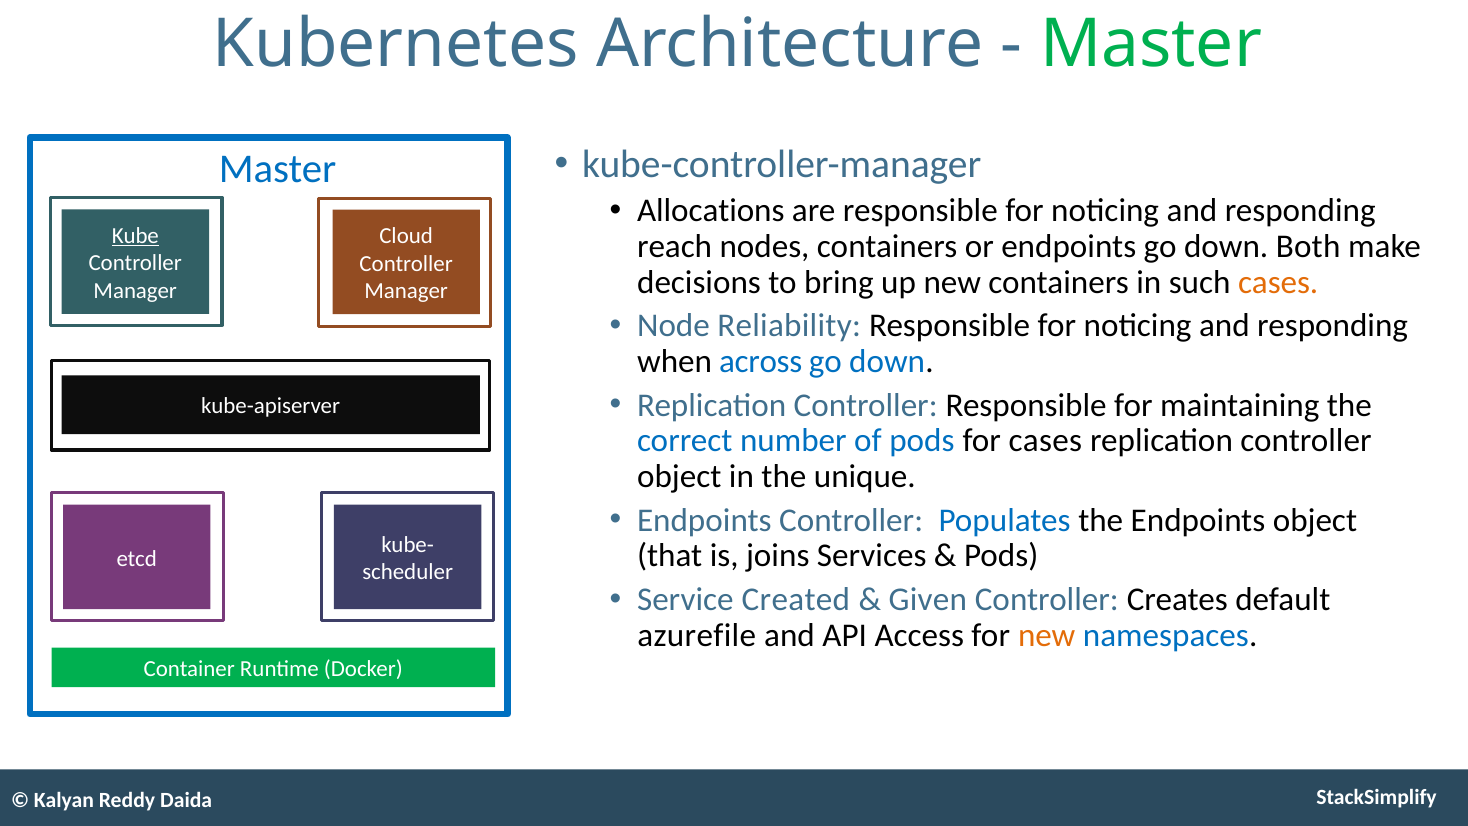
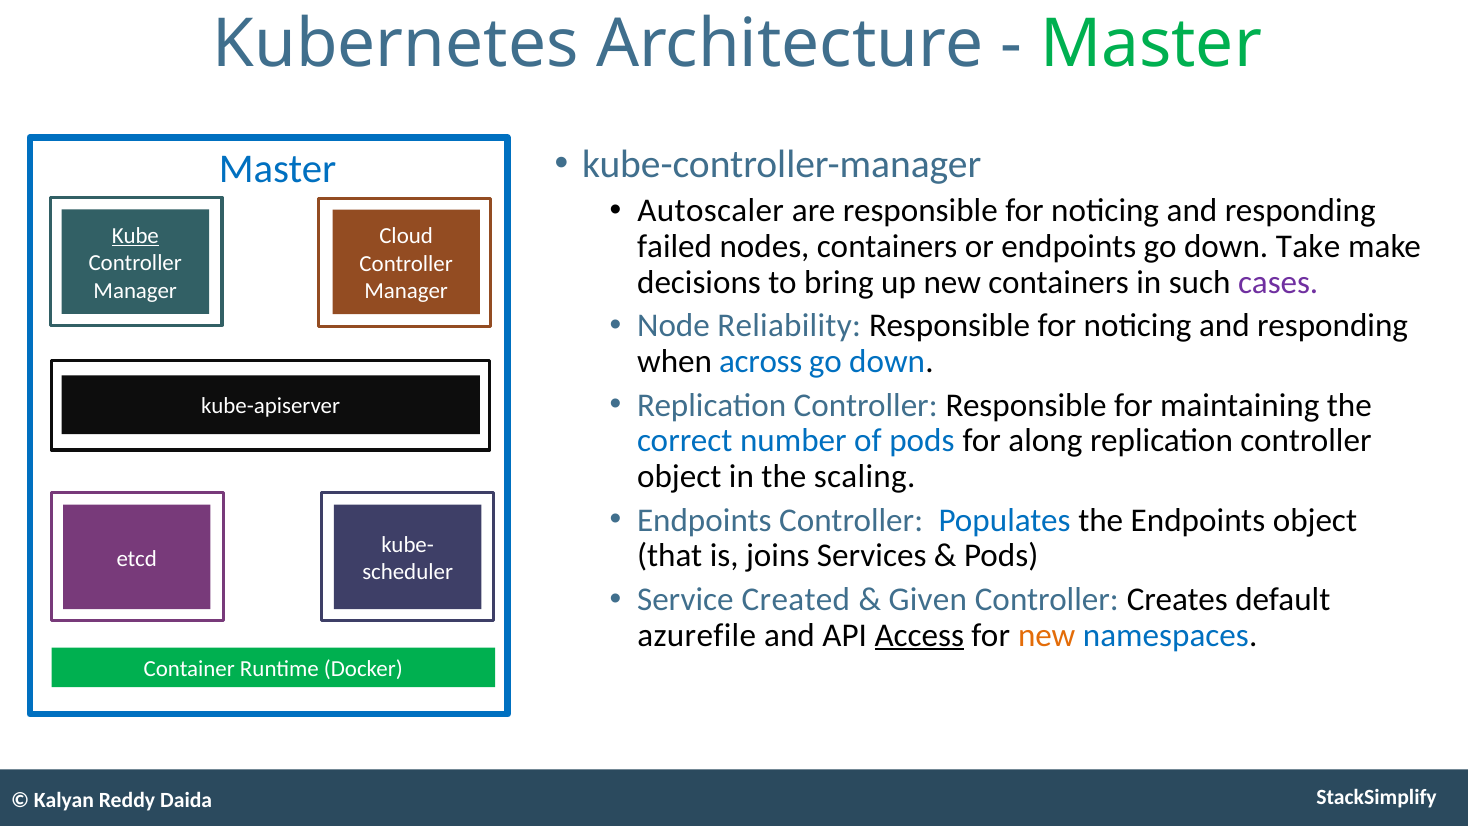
Allocations: Allocations -> Autoscaler (711, 211)
reach: reach -> failed (675, 247)
Both: Both -> Take (1308, 247)
cases colour: orange -> purple (1278, 282)
for cases: cases -> along (1045, 441)
unique: unique -> scaling (865, 477)
Access underline: none -> present (919, 635)
